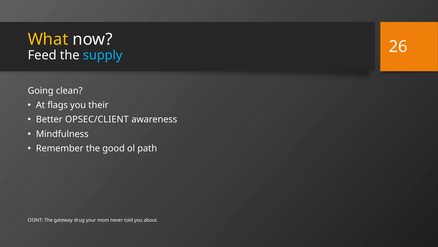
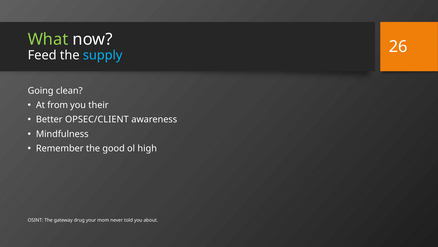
What colour: yellow -> light green (48, 39)
flags: flags -> from (58, 105)
path: path -> high (147, 148)
